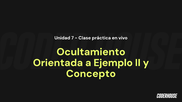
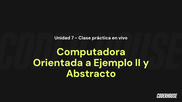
Ocultamiento: Ocultamiento -> Computadora (91, 52)
Concepto: Concepto -> Abstracto (91, 74)
